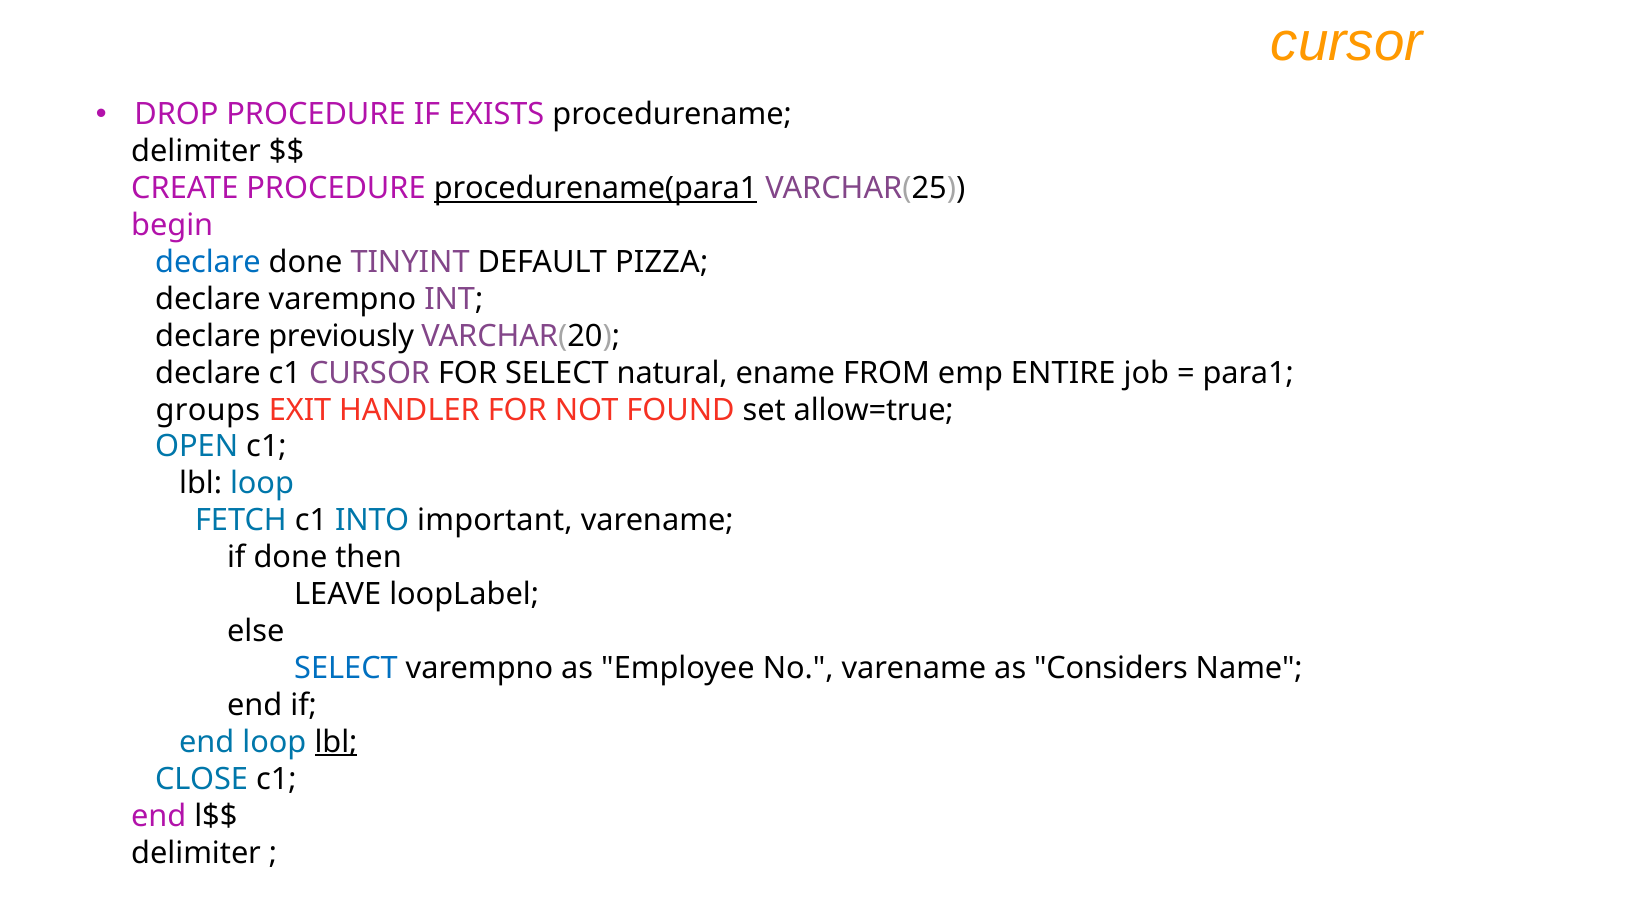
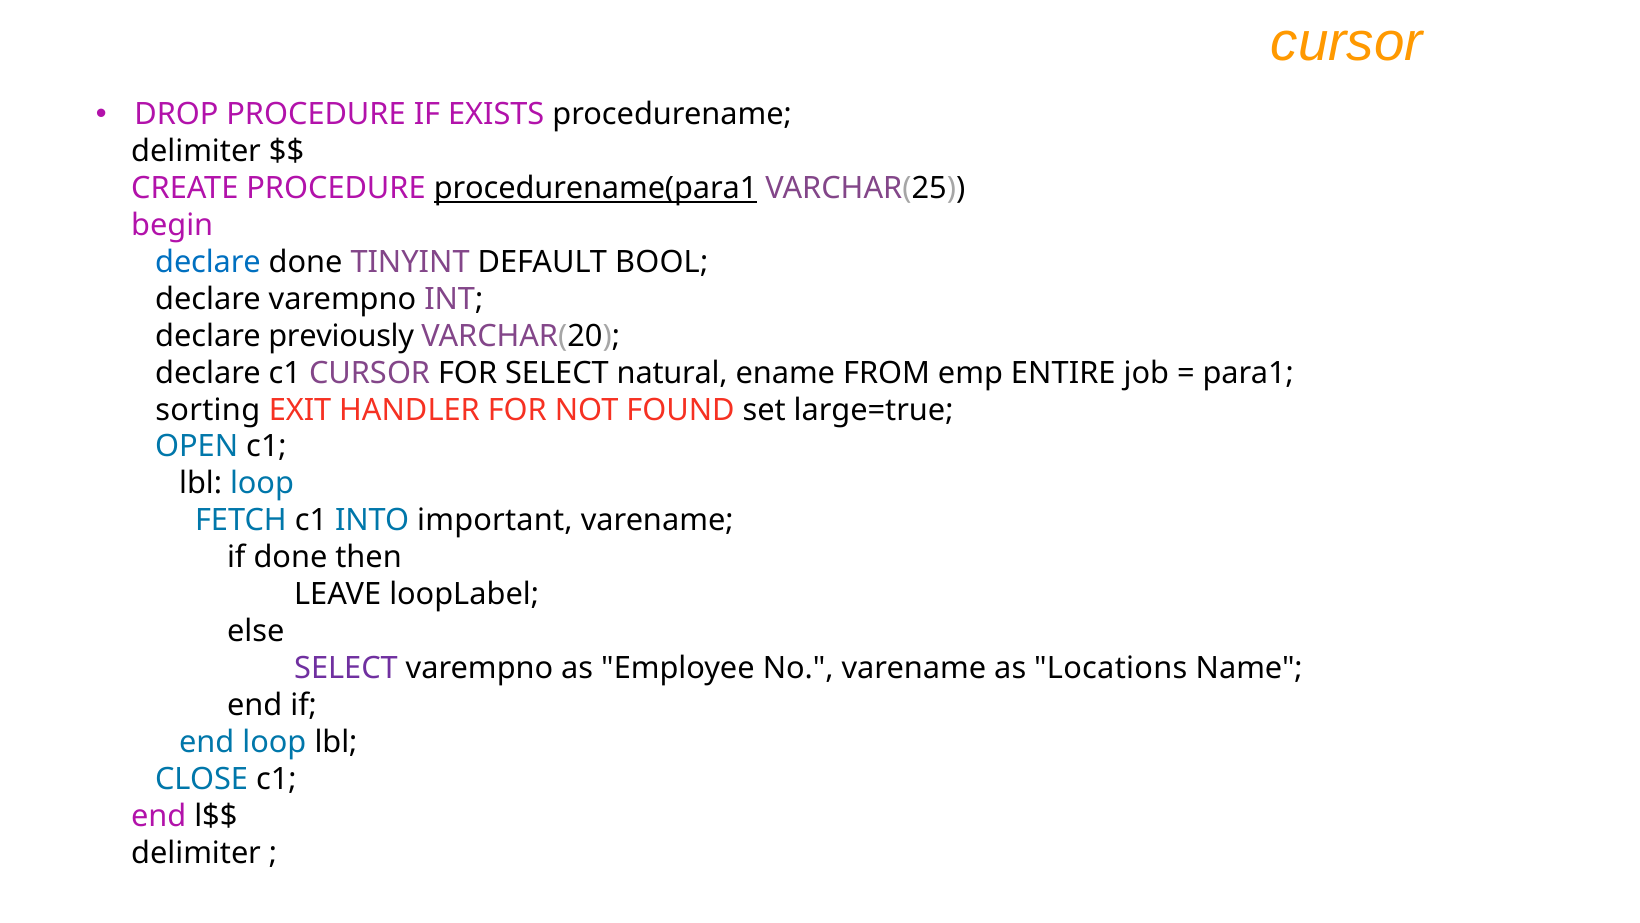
PIZZA: PIZZA -> BOOL (662, 262)
groups: groups -> sorting (208, 410)
allow=true: allow=true -> large=true (874, 410)
SELECT colour: blue -> purple (346, 668)
Considers: Considers -> Locations (1111, 668)
lbl underline: present -> none (336, 742)
